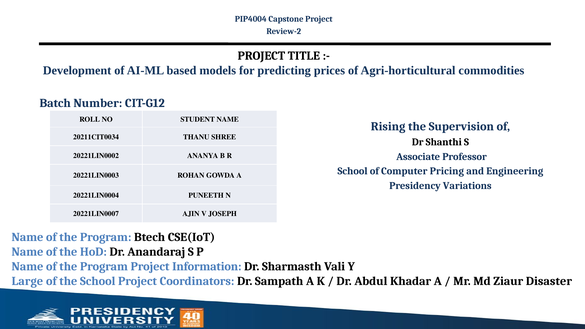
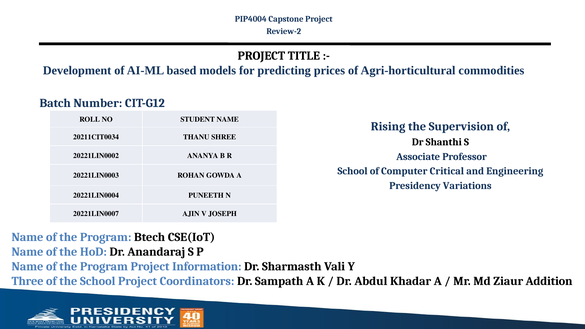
Pricing: Pricing -> Critical (447, 171)
Large: Large -> Three (28, 281)
Disaster: Disaster -> Addition (549, 281)
